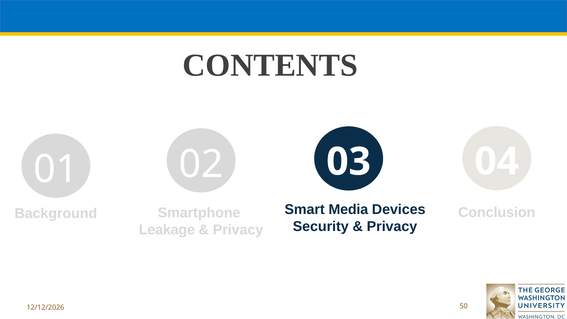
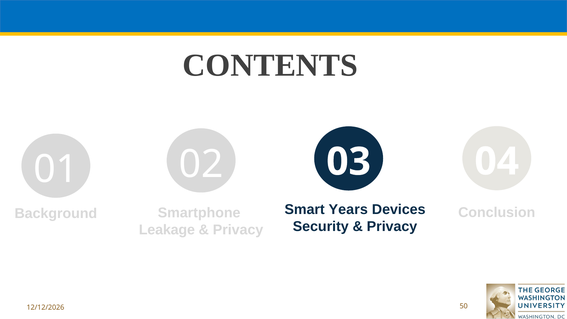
Media: Media -> Years (348, 209)
